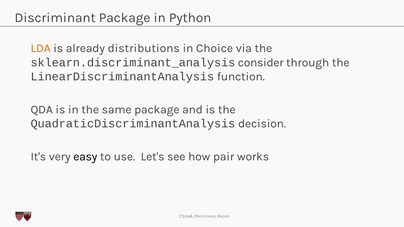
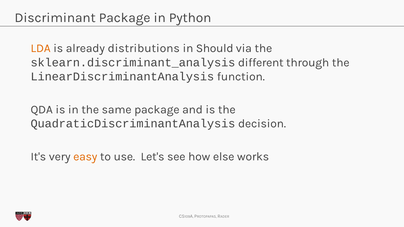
Choice: Choice -> Should (215, 48)
consider: consider -> different (261, 63)
easy colour: black -> orange (85, 157)
pair: pair -> else (224, 157)
